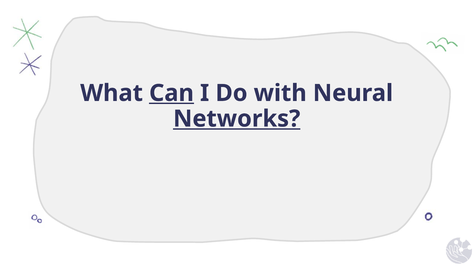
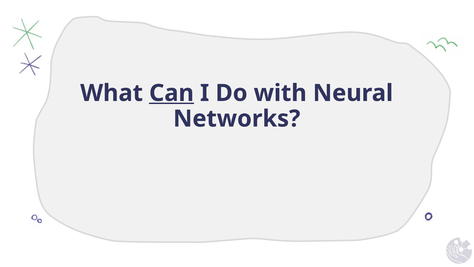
Networks underline: present -> none (237, 119)
